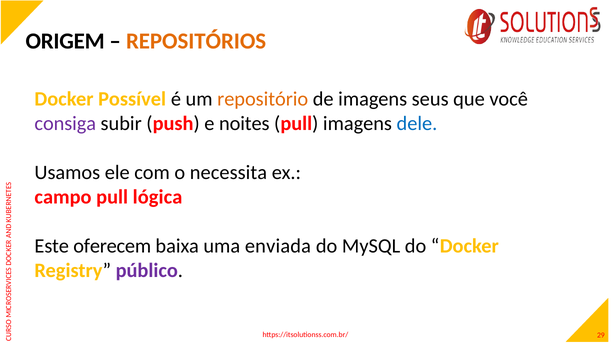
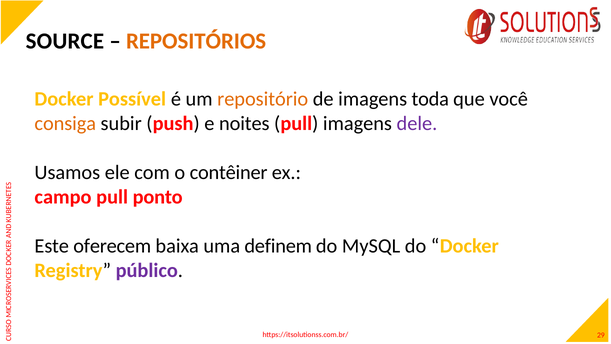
ORIGEM: ORIGEM -> SOURCE (65, 41)
seus: seus -> toda (430, 99)
consiga colour: purple -> orange (65, 123)
dele colour: blue -> purple (417, 123)
necessita: necessita -> contêiner (229, 172)
lógica: lógica -> ponto (158, 197)
enviada: enviada -> definem (278, 246)
